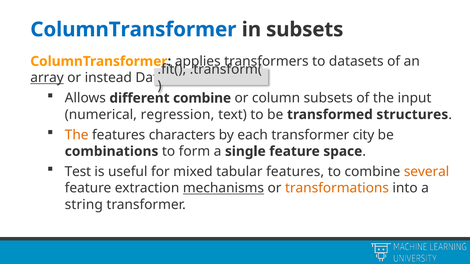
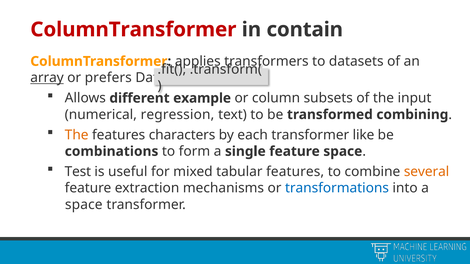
ColumnTransformer colour: blue -> red (133, 30)
in subsets: subsets -> contain (305, 30)
instead: instead -> prefers (108, 78)
different combine: combine -> example (202, 98)
structures: structures -> combining (412, 115)
city: city -> like (364, 135)
mechanisms underline: present -> none (223, 188)
transformations colour: orange -> blue (337, 188)
string: string -> space (84, 205)
